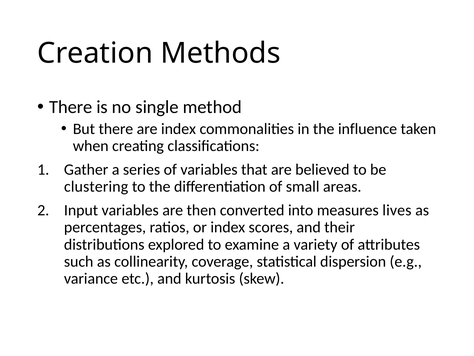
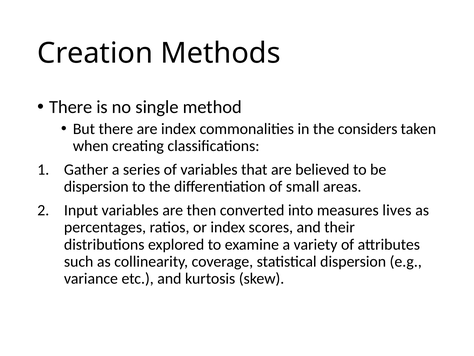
influence: influence -> considers (368, 129)
clustering: clustering -> dispersion (96, 186)
